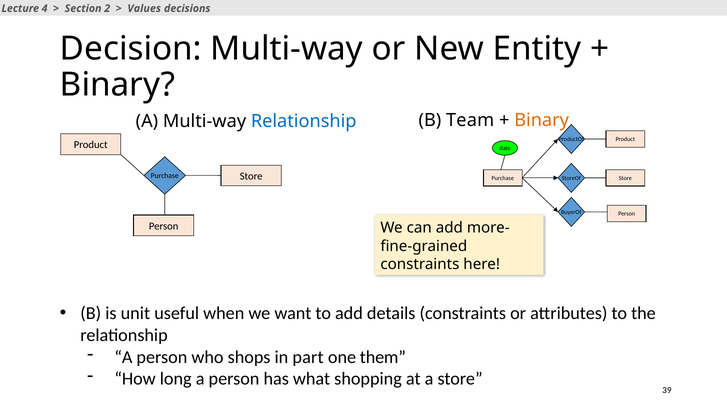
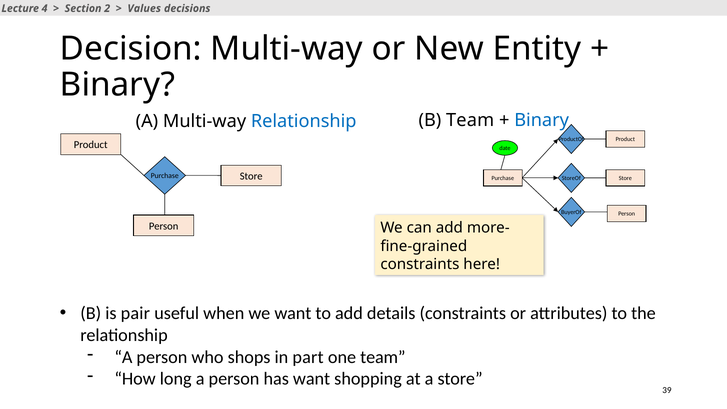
Binary colour: orange -> blue (542, 120)
unit: unit -> pair (135, 313)
one them: them -> team (383, 357)
has what: what -> want (312, 379)
